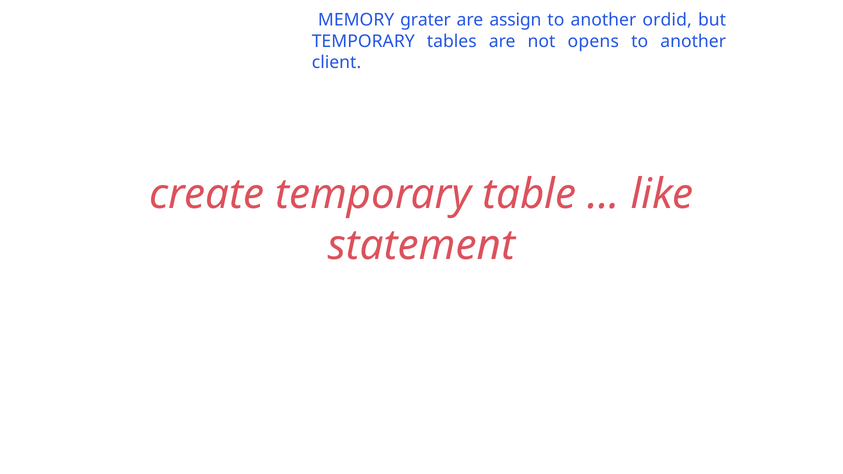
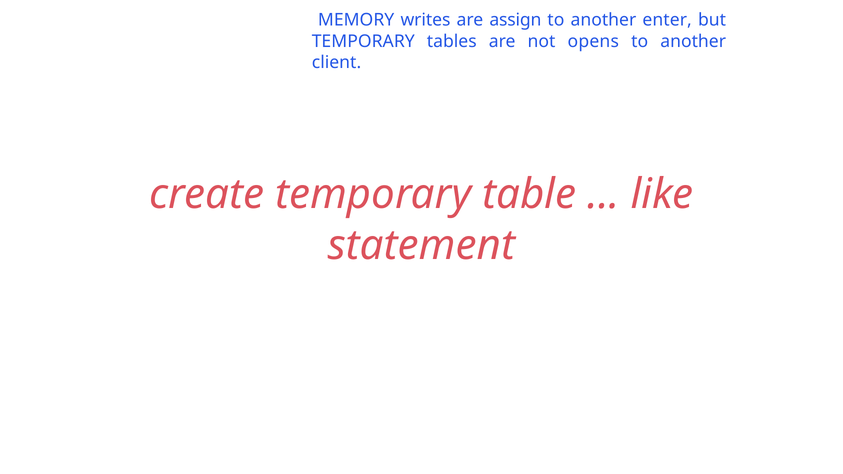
grater: grater -> writes (425, 20)
ordid: ordid -> enter (667, 20)
